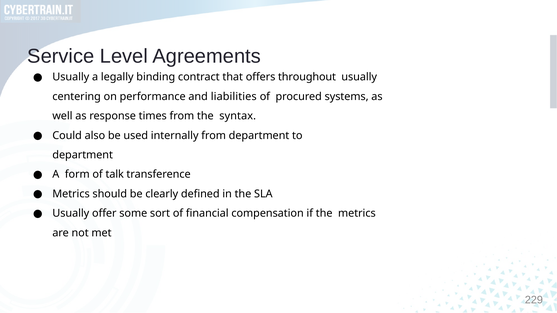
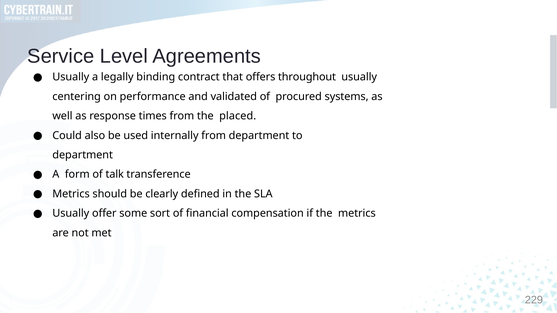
liabilities: liabilities -> validated (234, 97)
syntax: syntax -> placed (238, 116)
